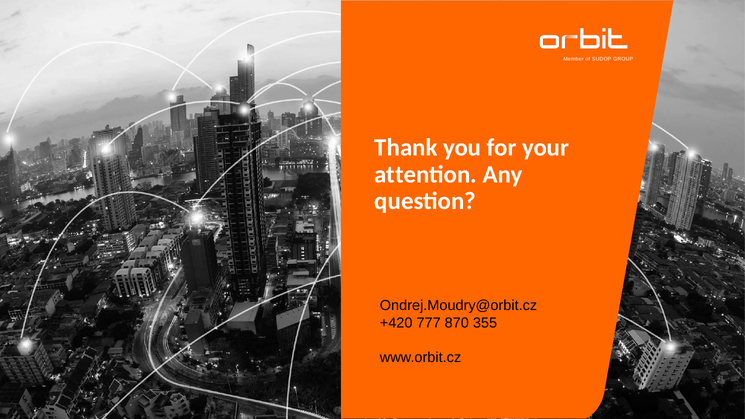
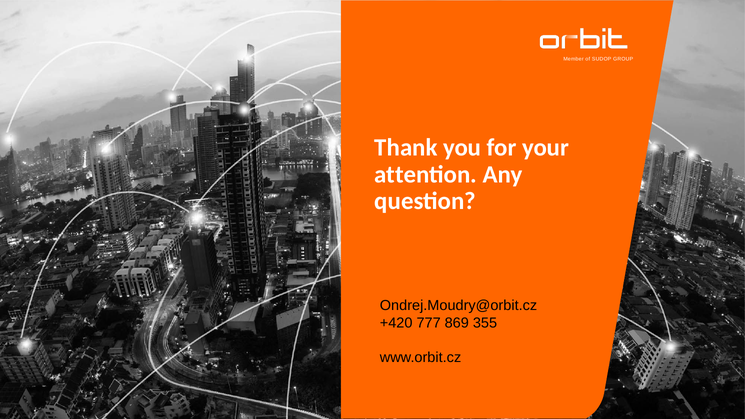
870: 870 -> 869 (457, 323)
